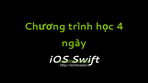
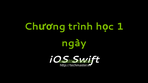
4: 4 -> 1 (120, 27)
